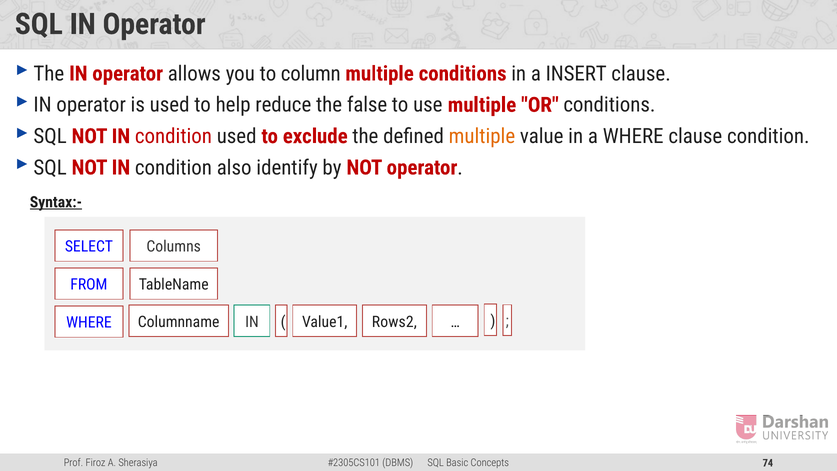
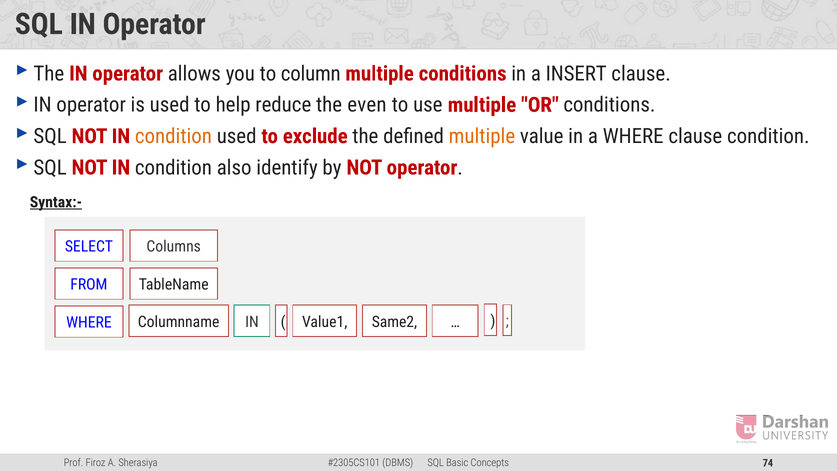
false: false -> even (367, 105)
condition colour: red -> orange (173, 136)
Rows2: Rows2 -> Same2 (394, 322)
